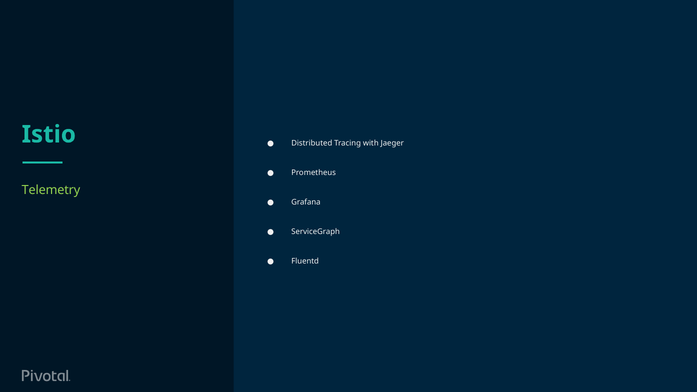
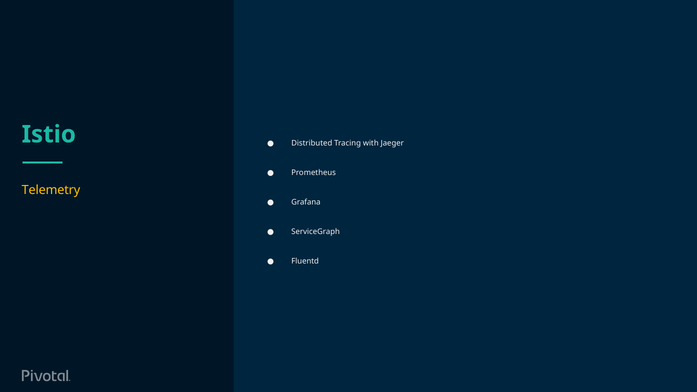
Telemetry colour: light green -> yellow (51, 190)
